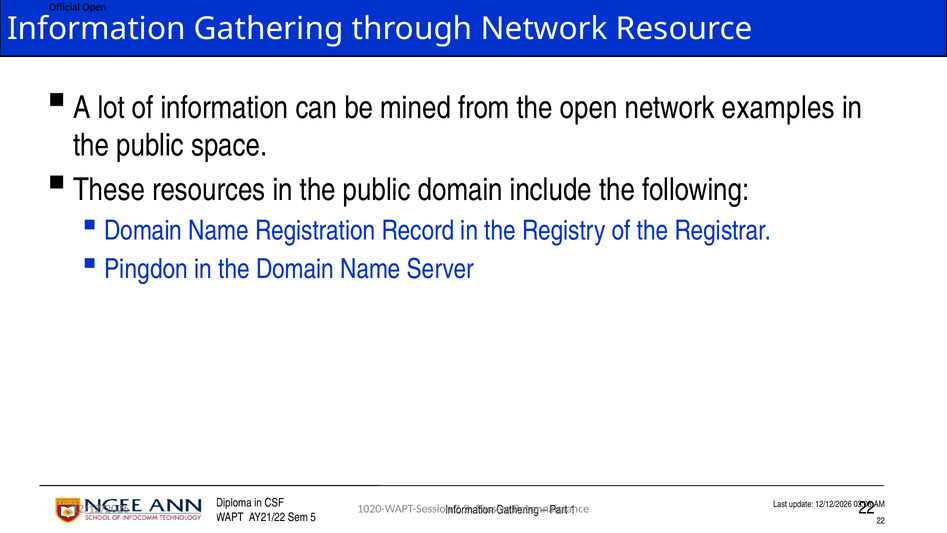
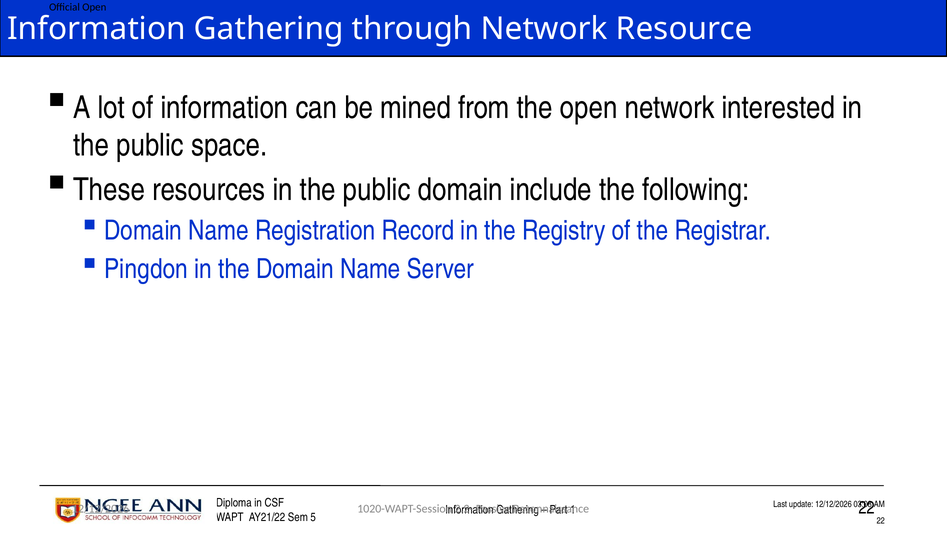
examples: examples -> interested (778, 108)
